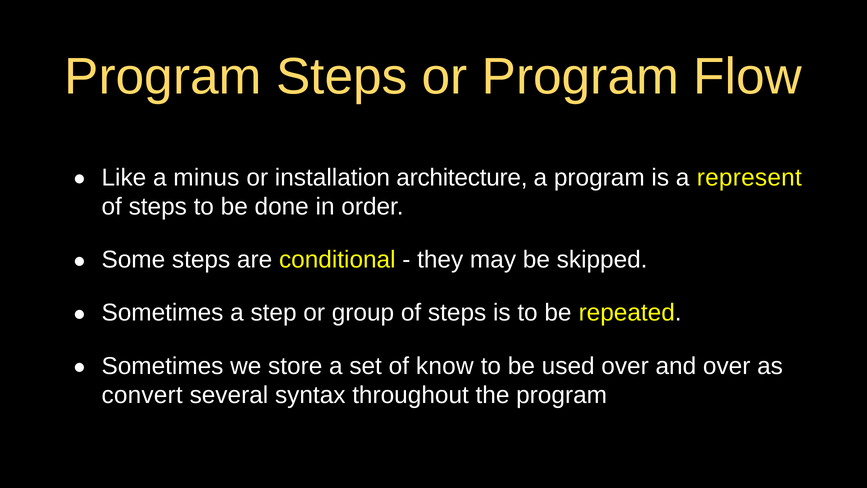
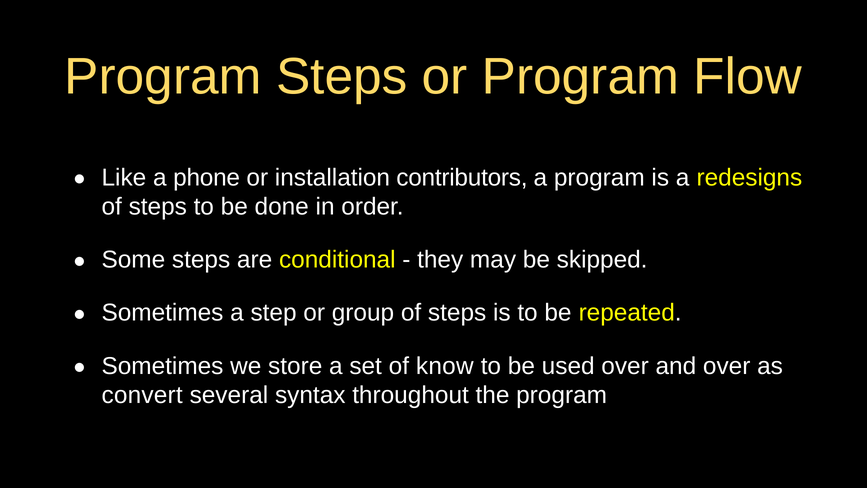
minus: minus -> phone (207, 177)
architecture: architecture -> contributors (462, 177)
represent: represent -> redesigns (749, 177)
